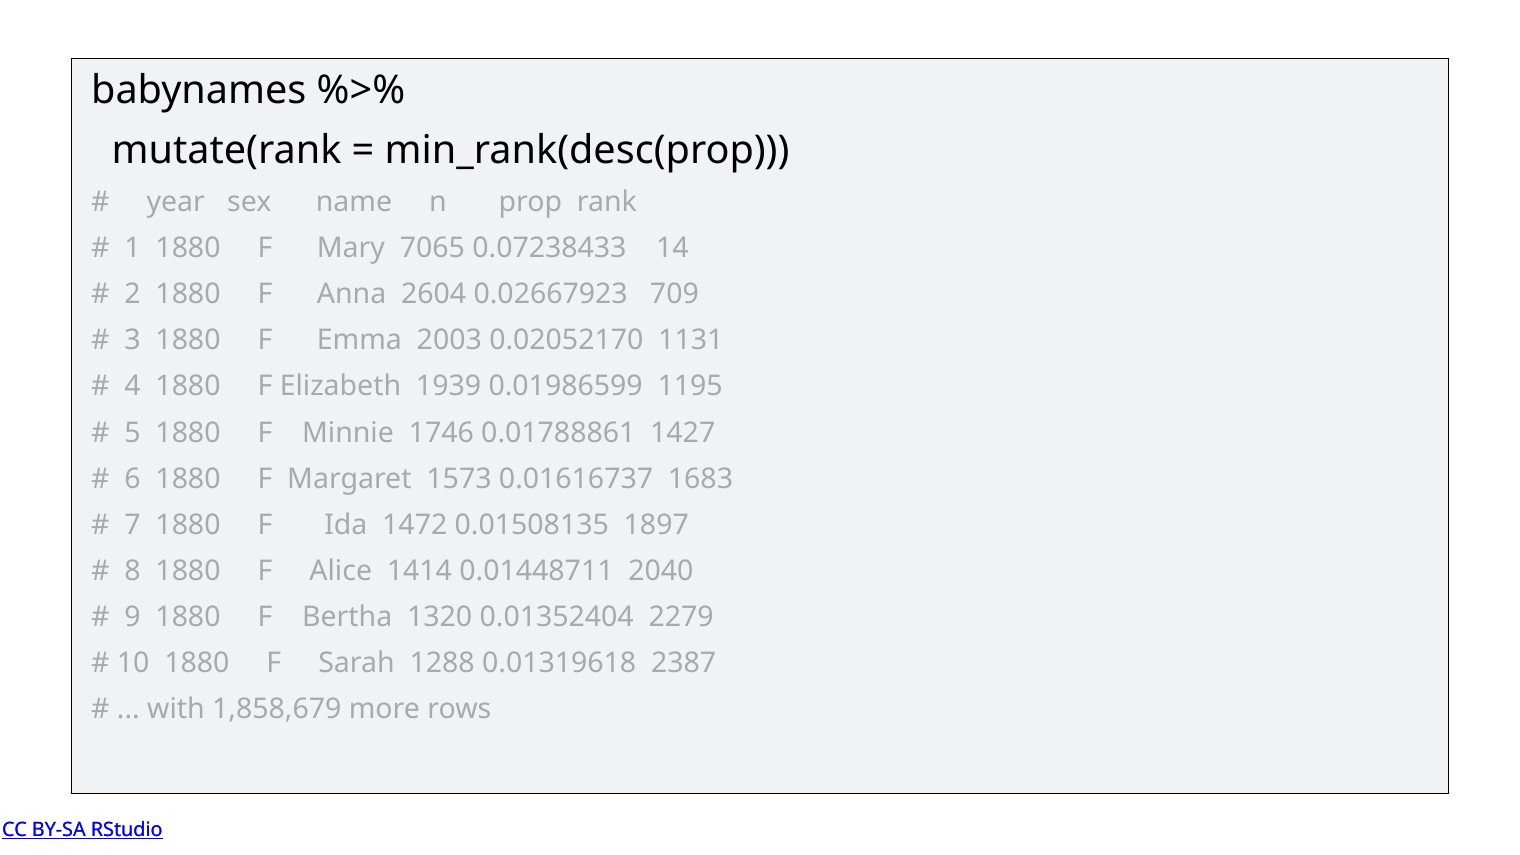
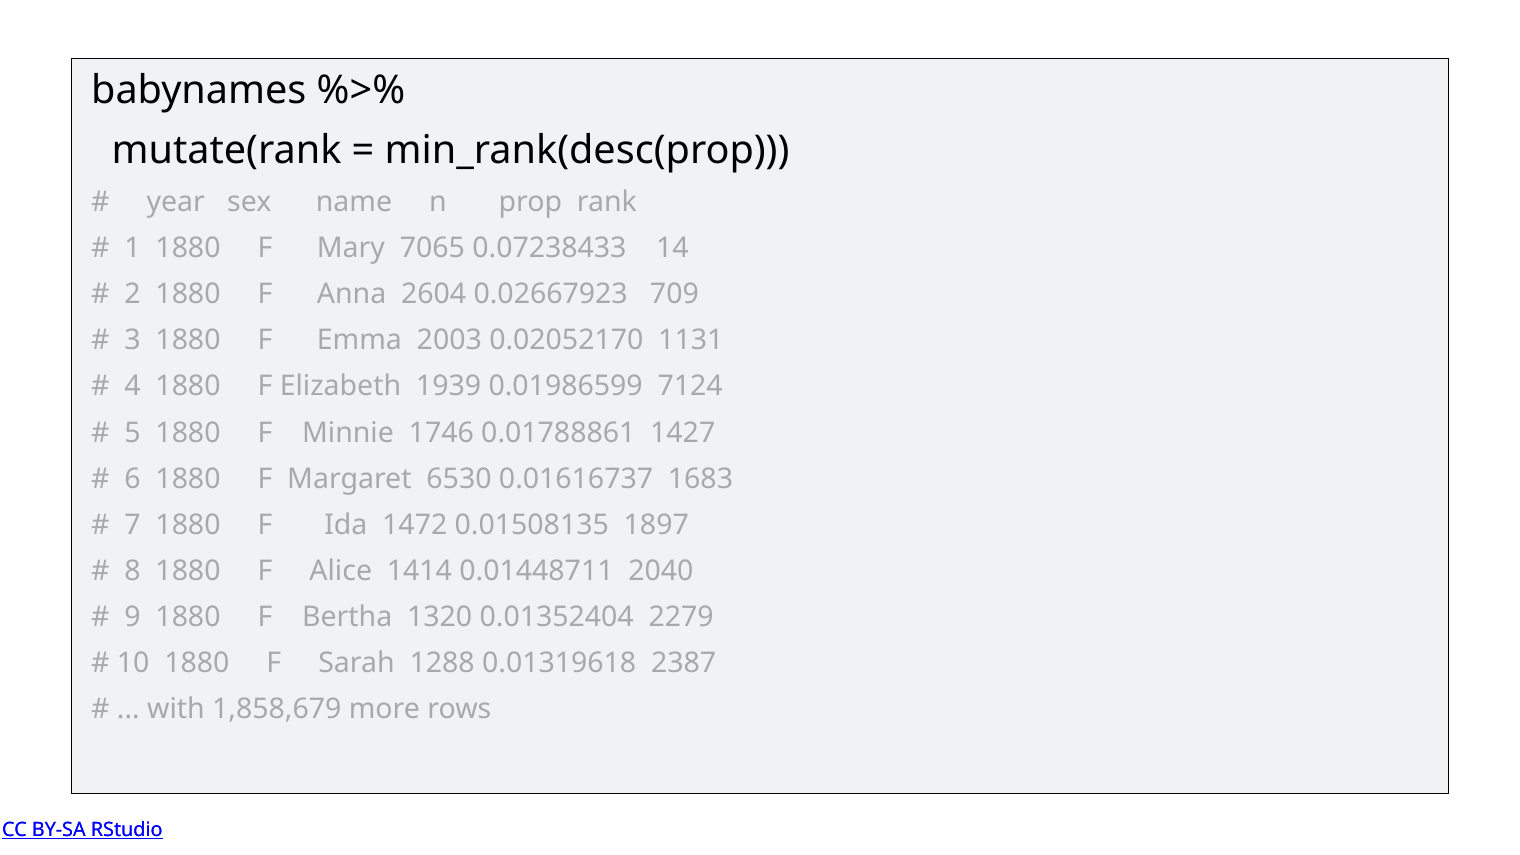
1195: 1195 -> 7124 (690, 387)
1573: 1573 -> 6530 (459, 479)
